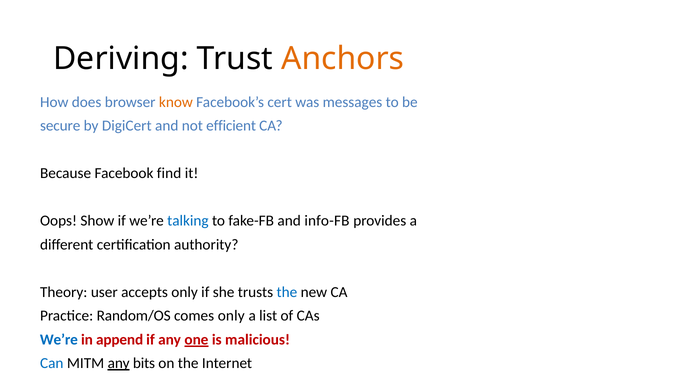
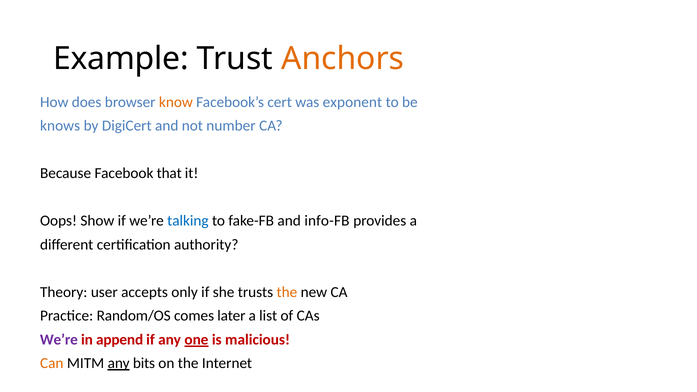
Deriving: Deriving -> Example (121, 59)
messages: messages -> exponent (352, 102)
secure: secure -> knows (60, 126)
efficient: efficient -> number (231, 126)
find: find -> that (169, 173)
the colour: blue -> orange (287, 292)
comes only: only -> later (231, 316)
We’re colour: blue -> purple (59, 340)
Can colour: blue -> orange (52, 363)
